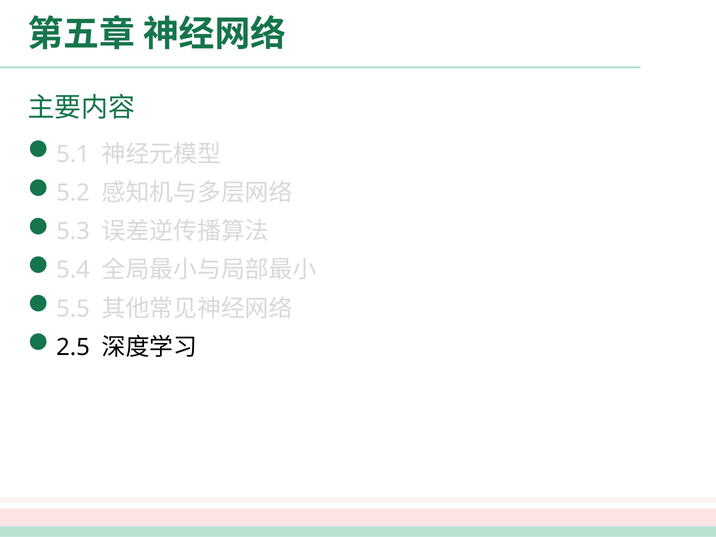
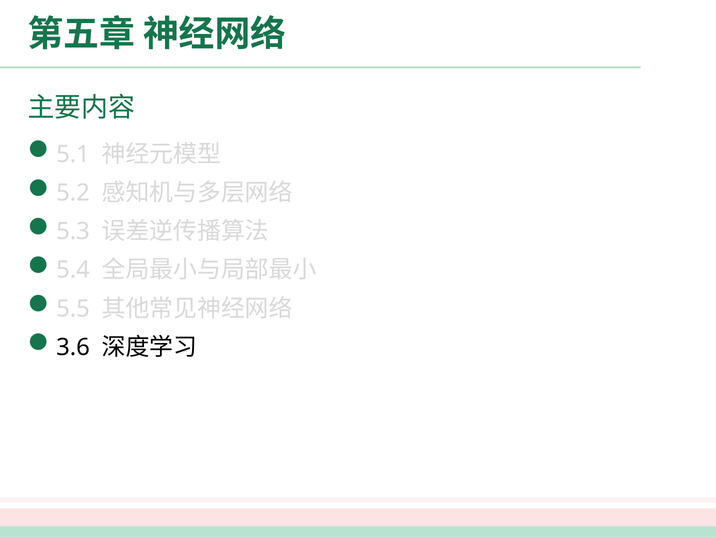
2.5: 2.5 -> 3.6 (73, 347)
